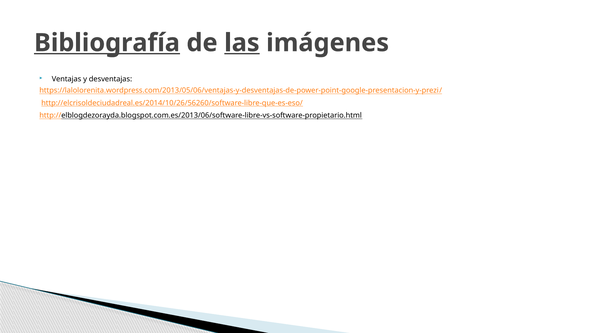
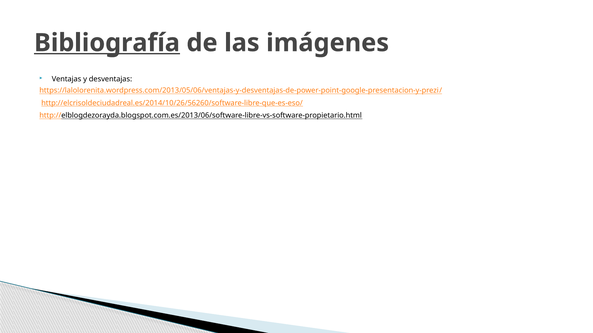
las underline: present -> none (242, 43)
